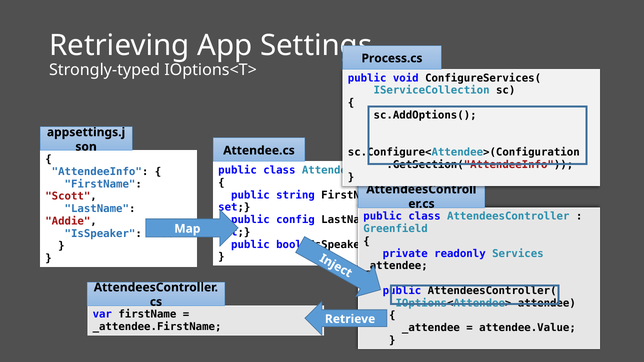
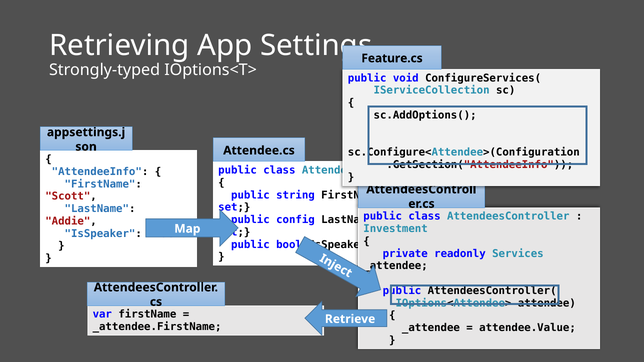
Process.cs: Process.cs -> Feature.cs (392, 58)
Greenfield: Greenfield -> Investment (396, 229)
